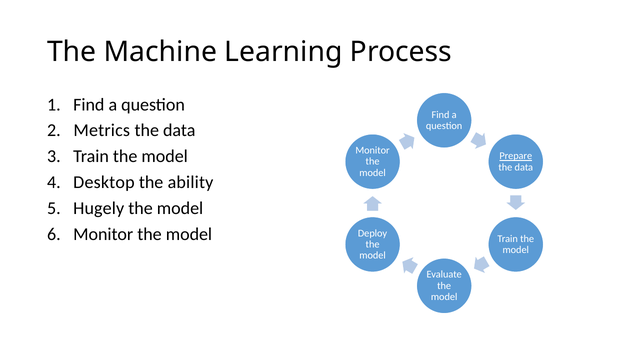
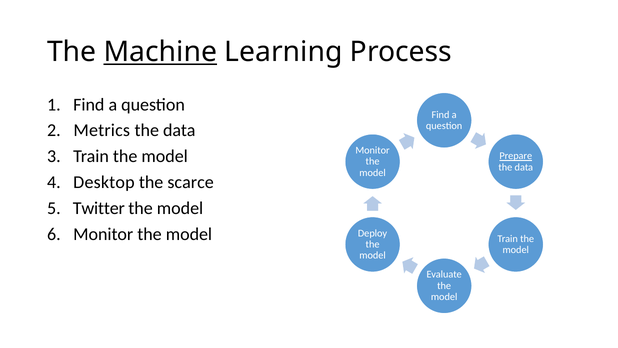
Machine underline: none -> present (160, 52)
ability: ability -> scarce (191, 182)
Hugely: Hugely -> Twitter (99, 208)
